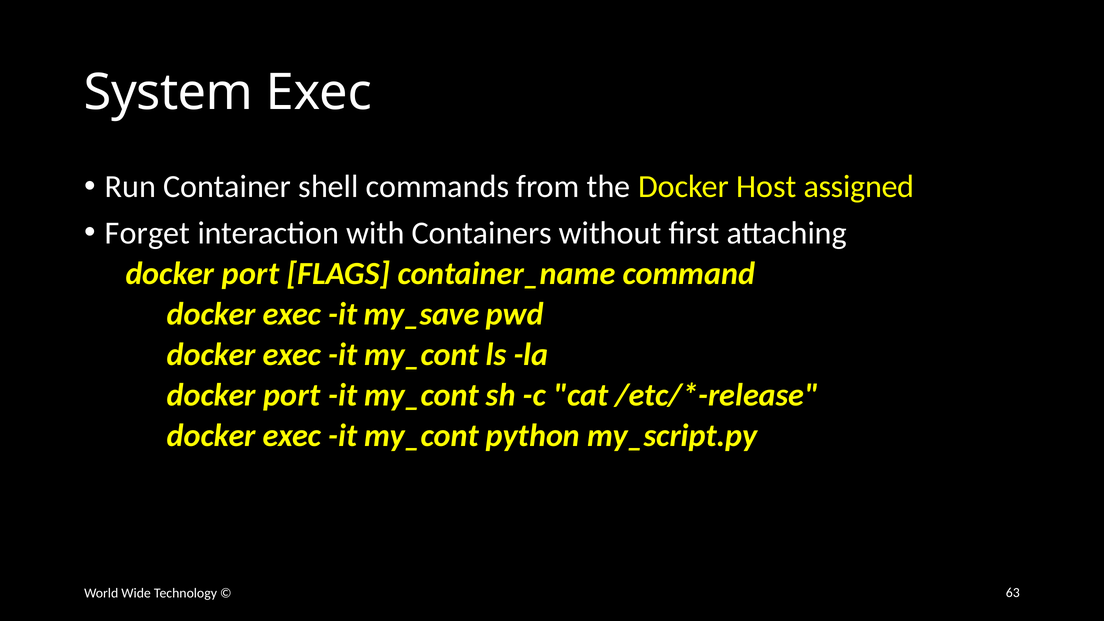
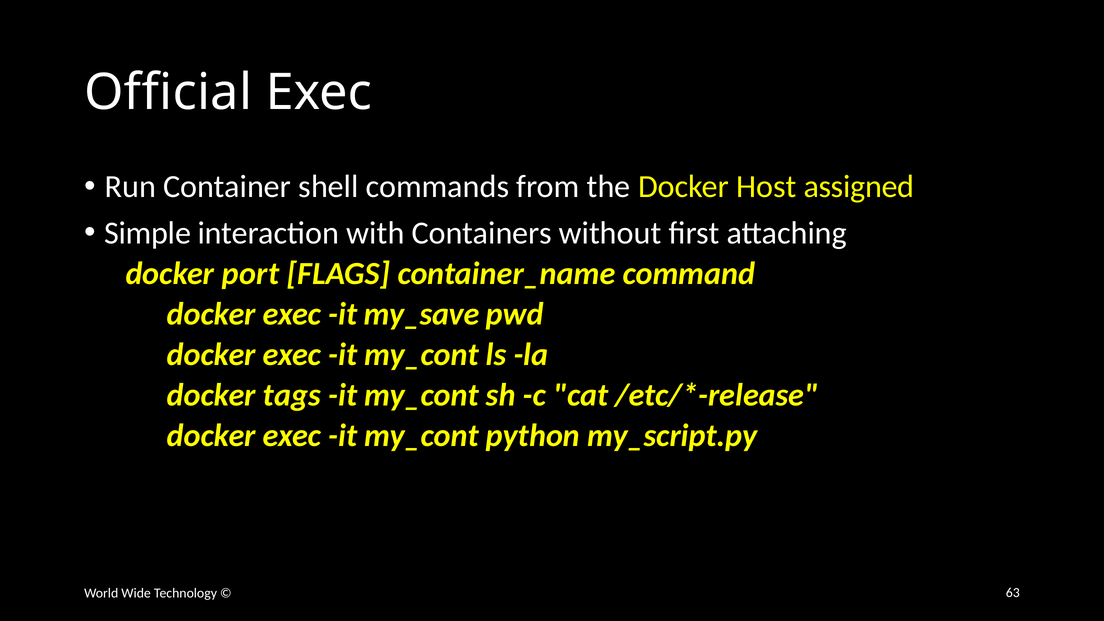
System: System -> Official (168, 93)
Forget: Forget -> Simple (148, 233)
port: port -> tags (292, 395)
